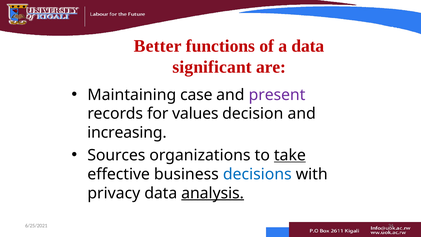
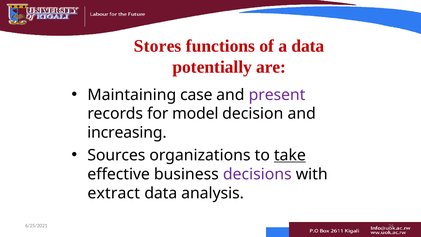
Better: Better -> Stores (158, 46)
significant: significant -> potentially (212, 67)
values: values -> model (195, 114)
decisions colour: blue -> purple (257, 174)
privacy: privacy -> extract (114, 193)
analysis underline: present -> none (213, 193)
